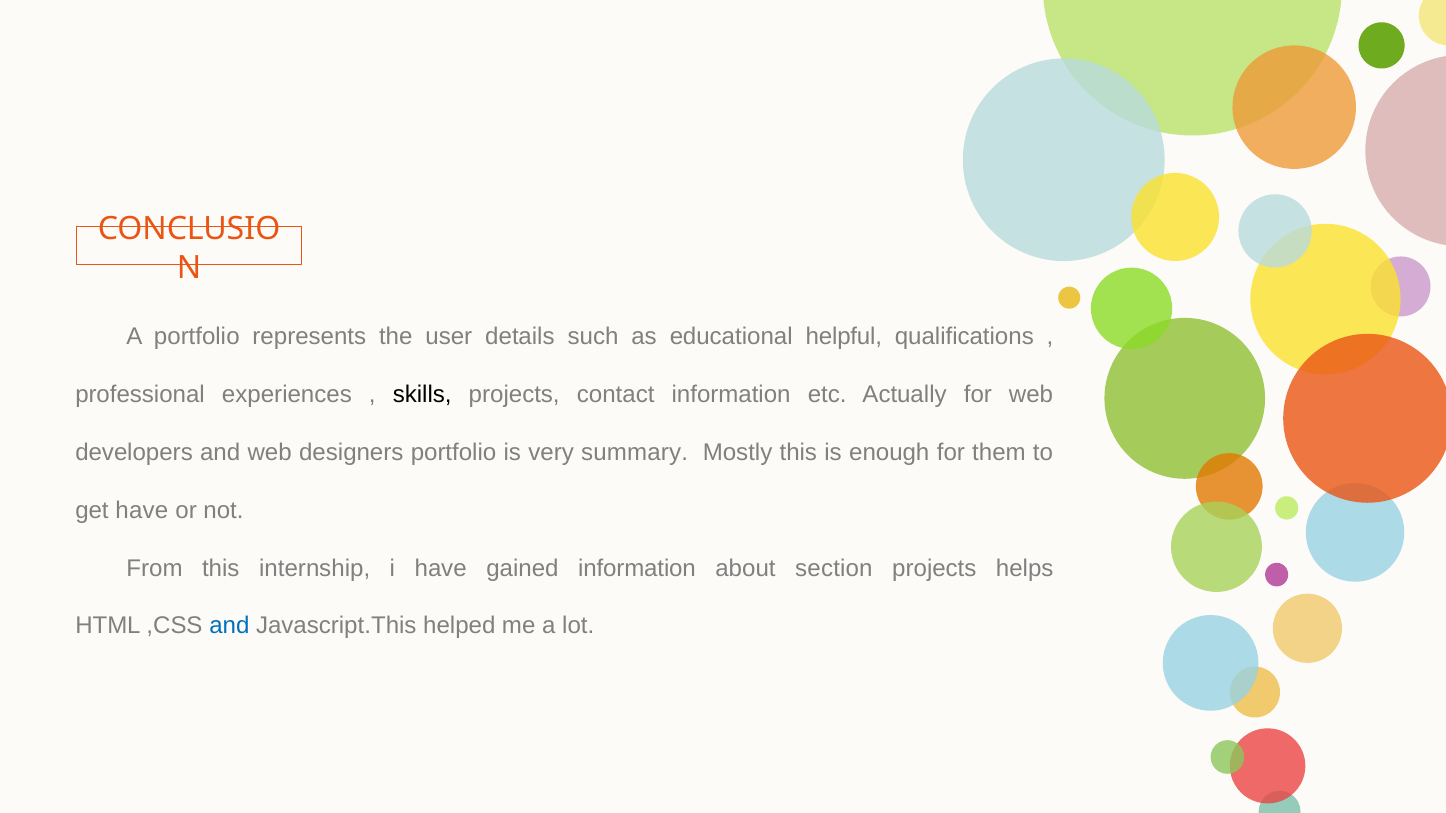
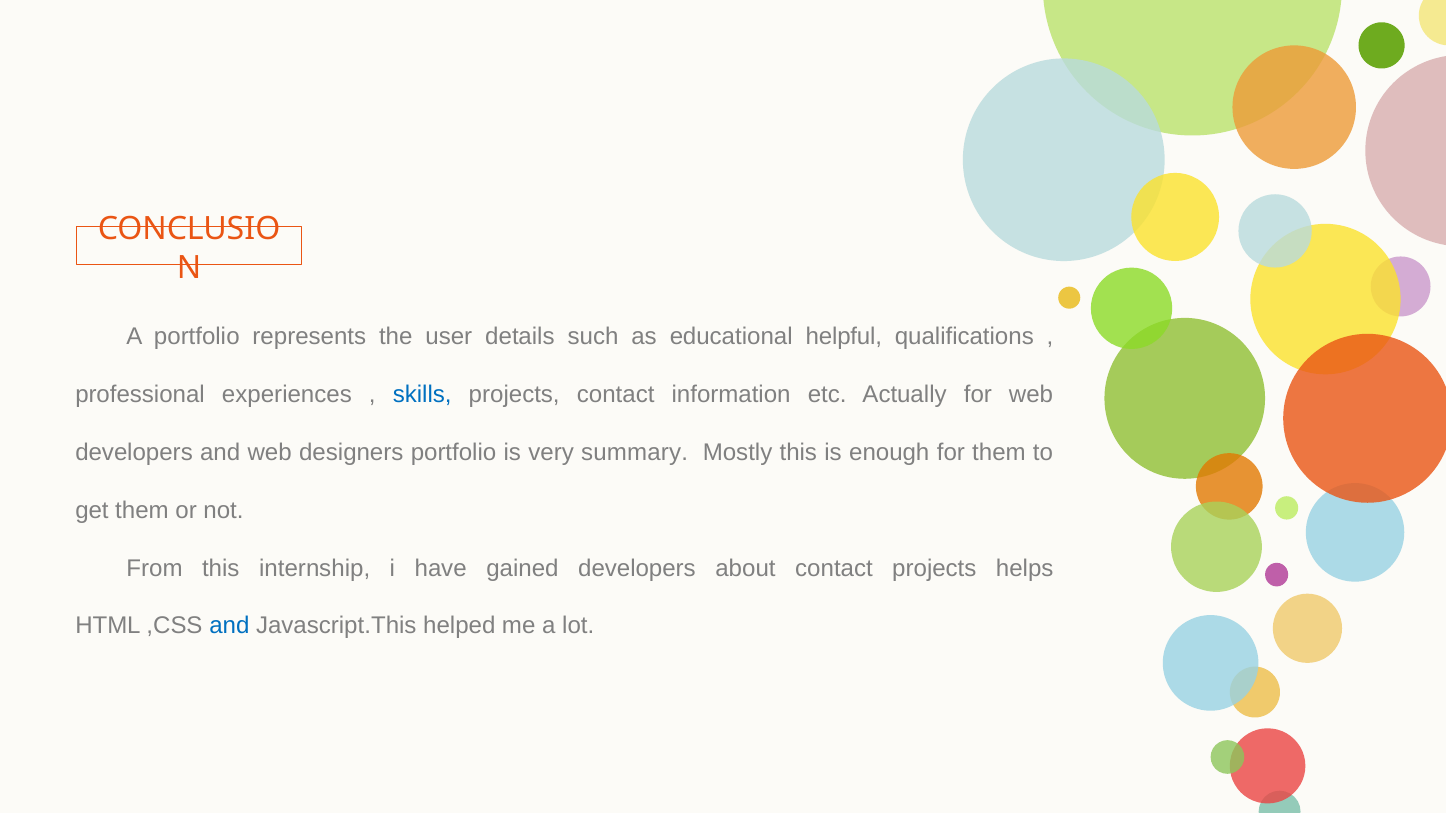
skills colour: black -> blue (422, 395)
get have: have -> them (142, 510)
gained information: information -> developers (637, 568)
about section: section -> contact (834, 568)
